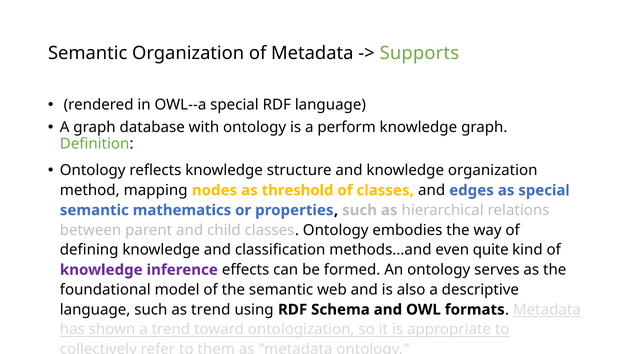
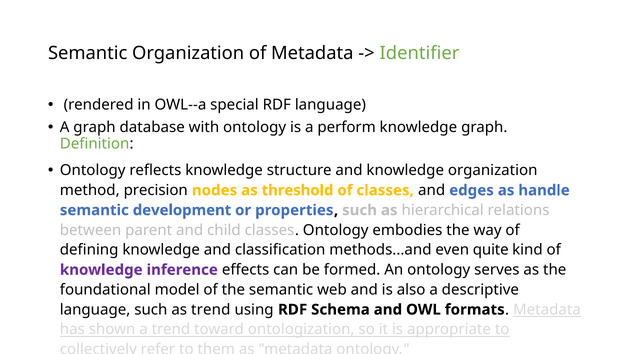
Supports: Supports -> Identifier (419, 53)
mapping: mapping -> precision (156, 191)
as special: special -> handle (544, 191)
mathematics: mathematics -> development (182, 210)
